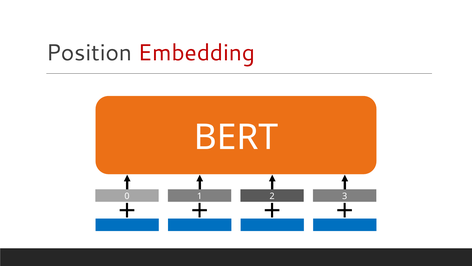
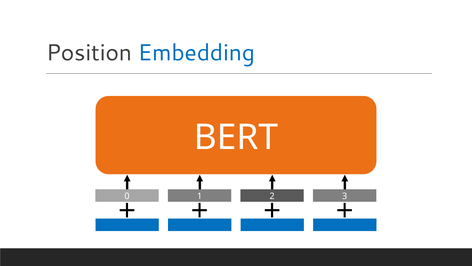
Embedding colour: red -> blue (197, 53)
